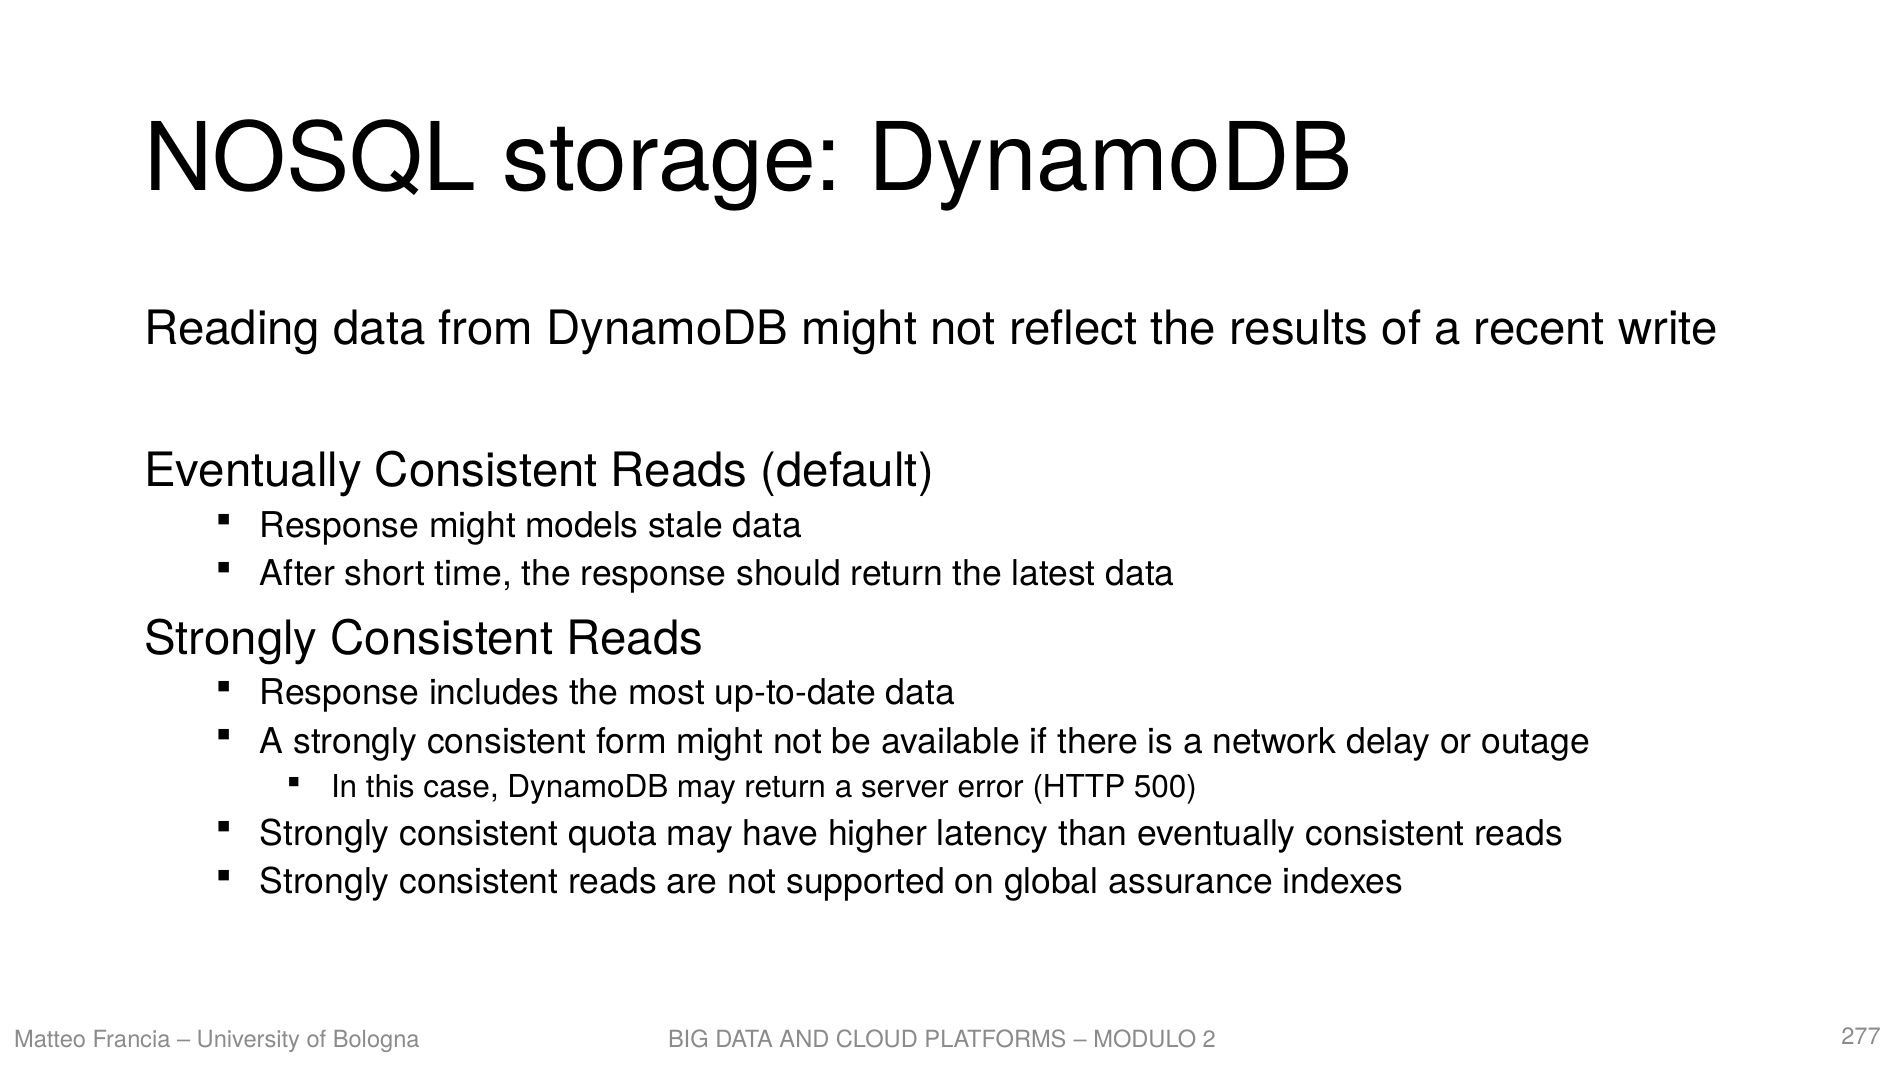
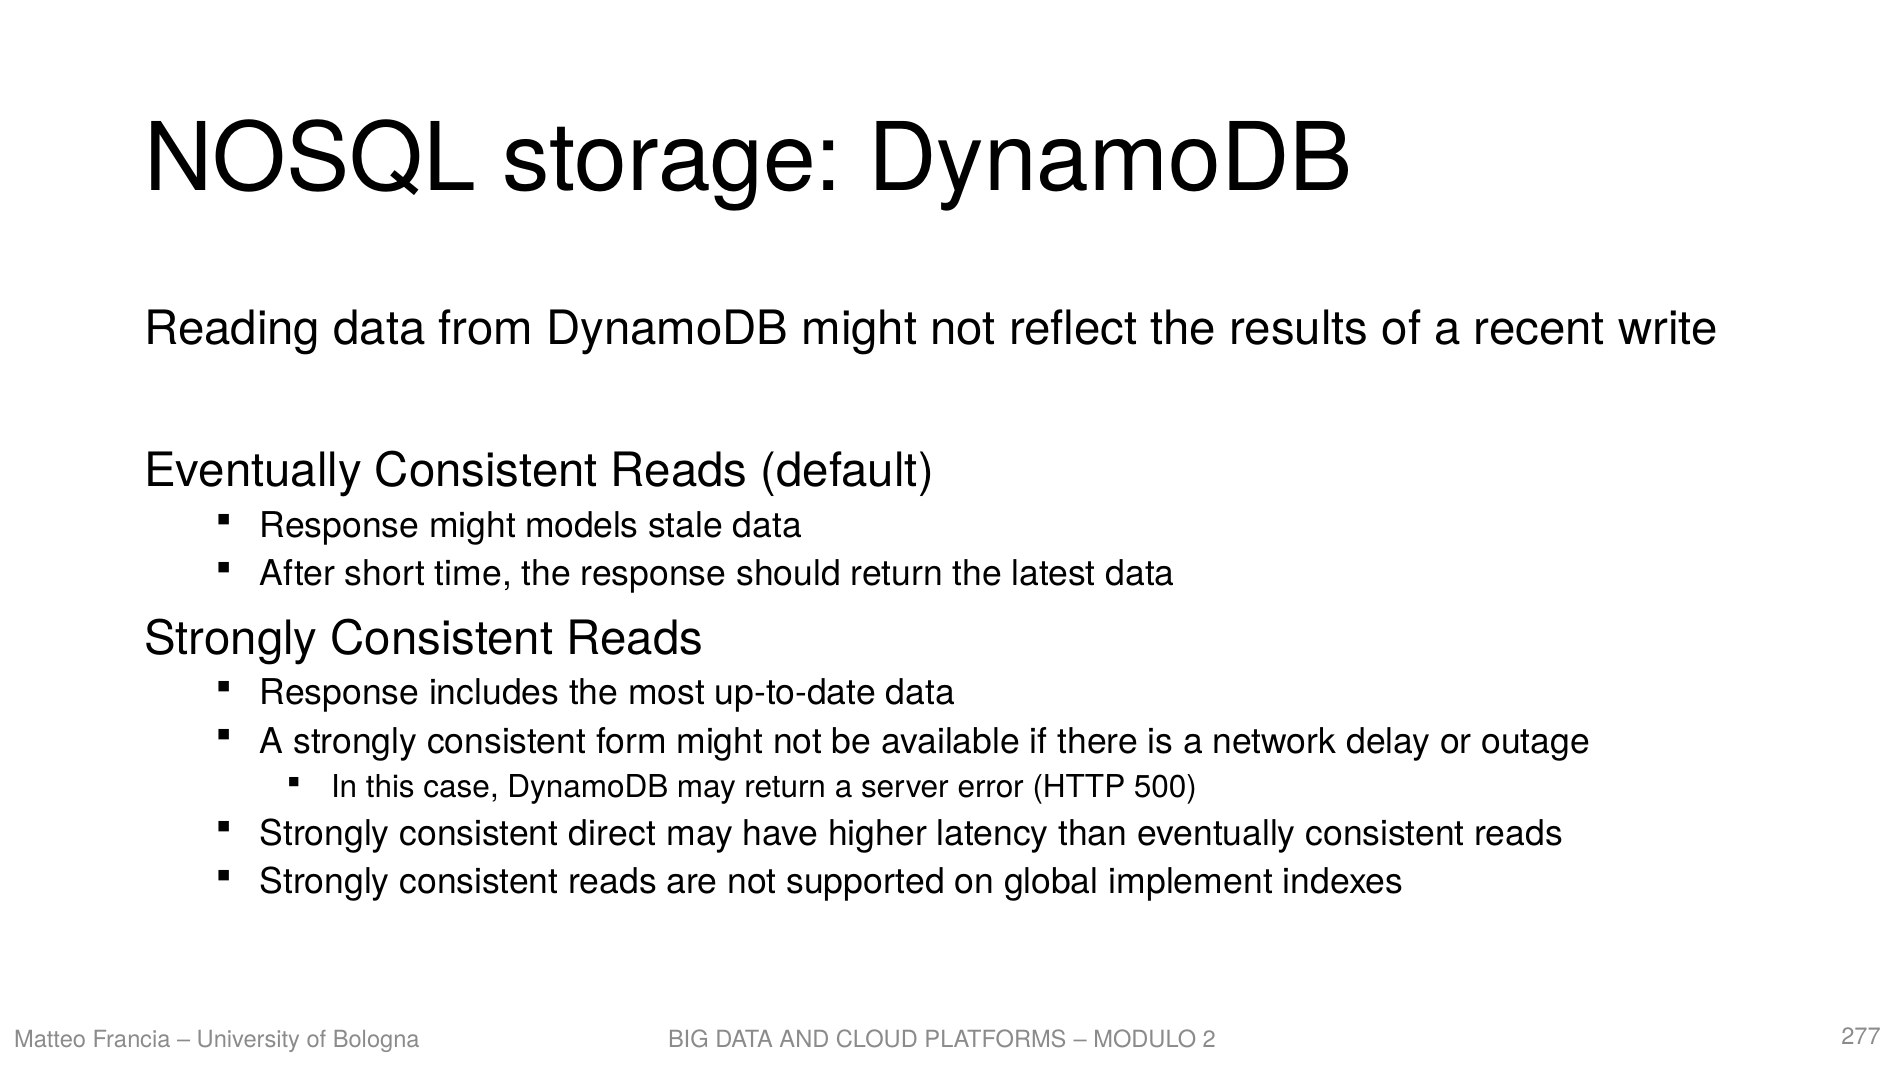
quota: quota -> direct (613, 833)
assurance: assurance -> implement (1191, 882)
